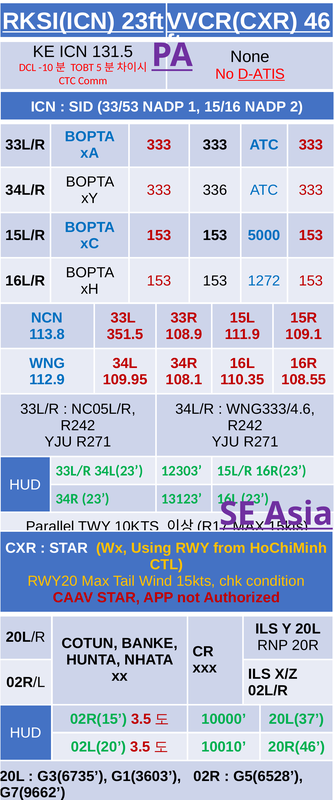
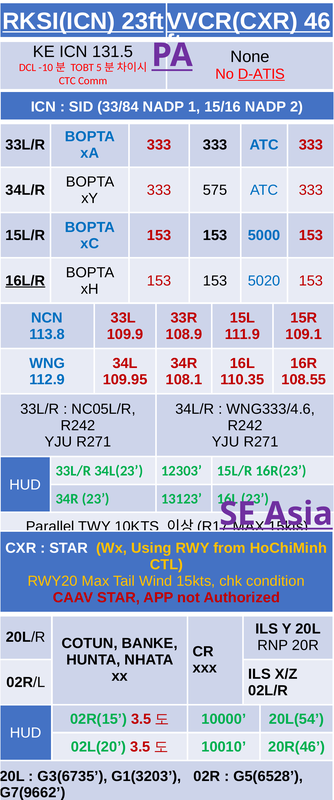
33/53: 33/53 -> 33/84 (118, 107)
336: 336 -> 575 (215, 190)
16L/R underline: none -> present (25, 280)
1272: 1272 -> 5020 (264, 280)
351.5: 351.5 -> 109.9 (125, 334)
20L(37: 20L(37 -> 20L(54 (297, 718)
G1(3603: G1(3603 -> G1(3203 (146, 775)
